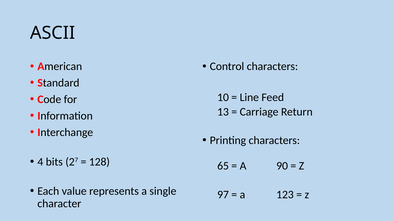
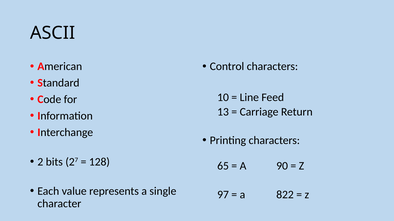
4: 4 -> 2 (40, 162)
123: 123 -> 822 (285, 195)
